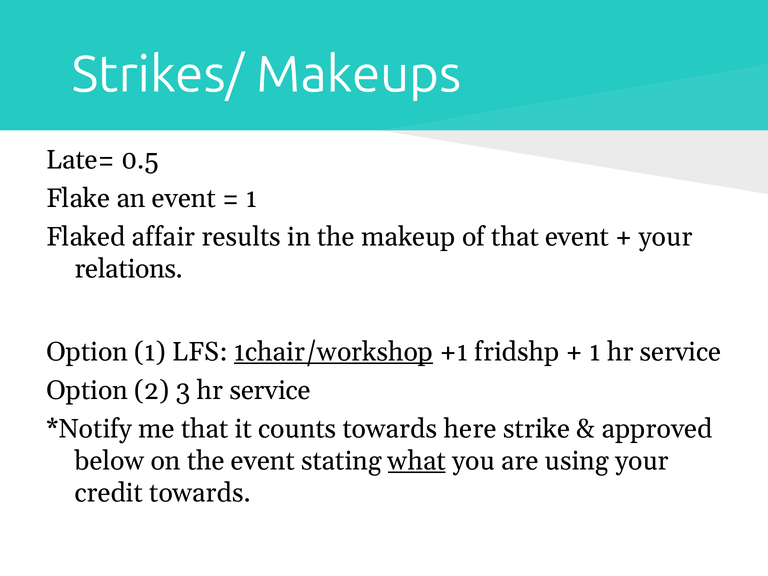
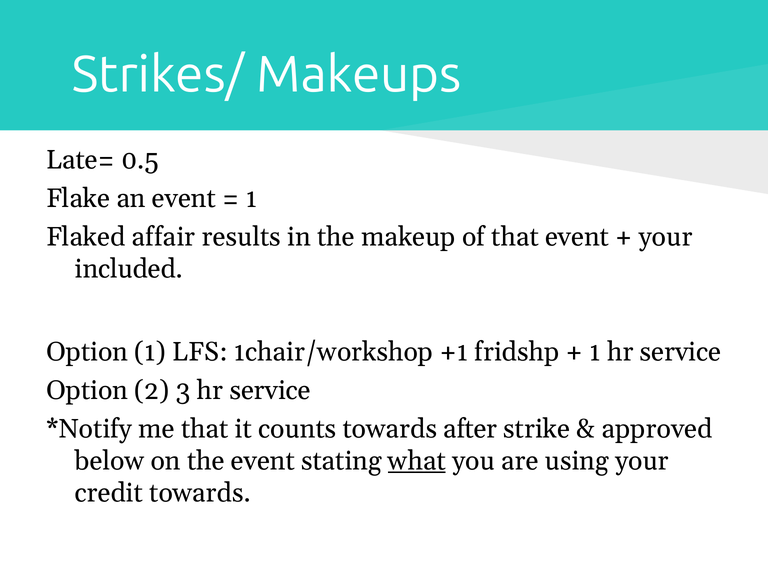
relations: relations -> included (129, 269)
1chair/workshop underline: present -> none (334, 352)
here: here -> after (470, 429)
